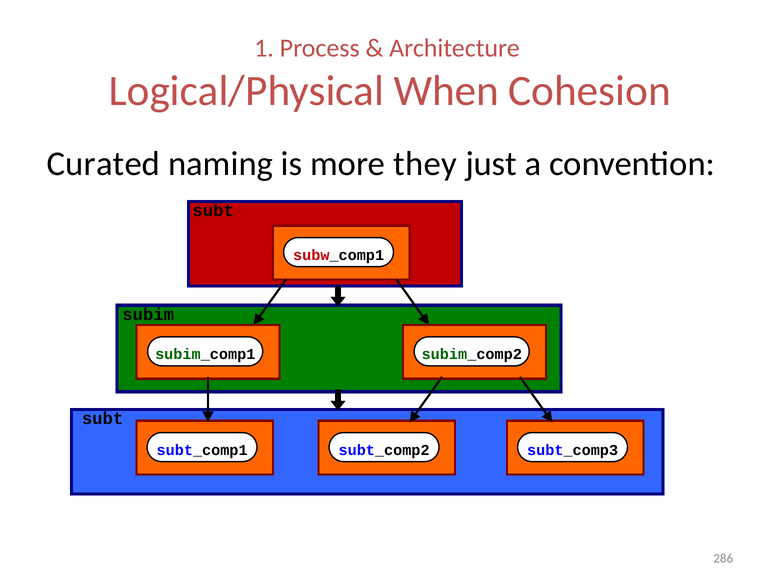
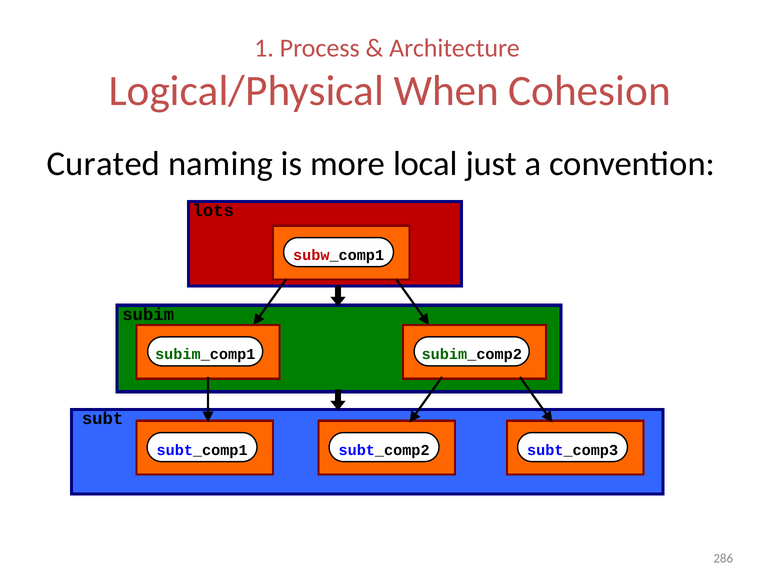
they: they -> local (425, 164)
subt: subt -> lots (213, 211)
